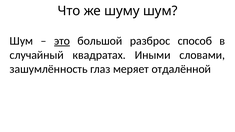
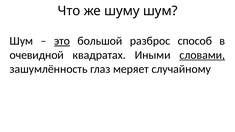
случайный: случайный -> очевидной (37, 55)
словами underline: none -> present (202, 55)
отдалённой: отдалённой -> случайному (181, 69)
